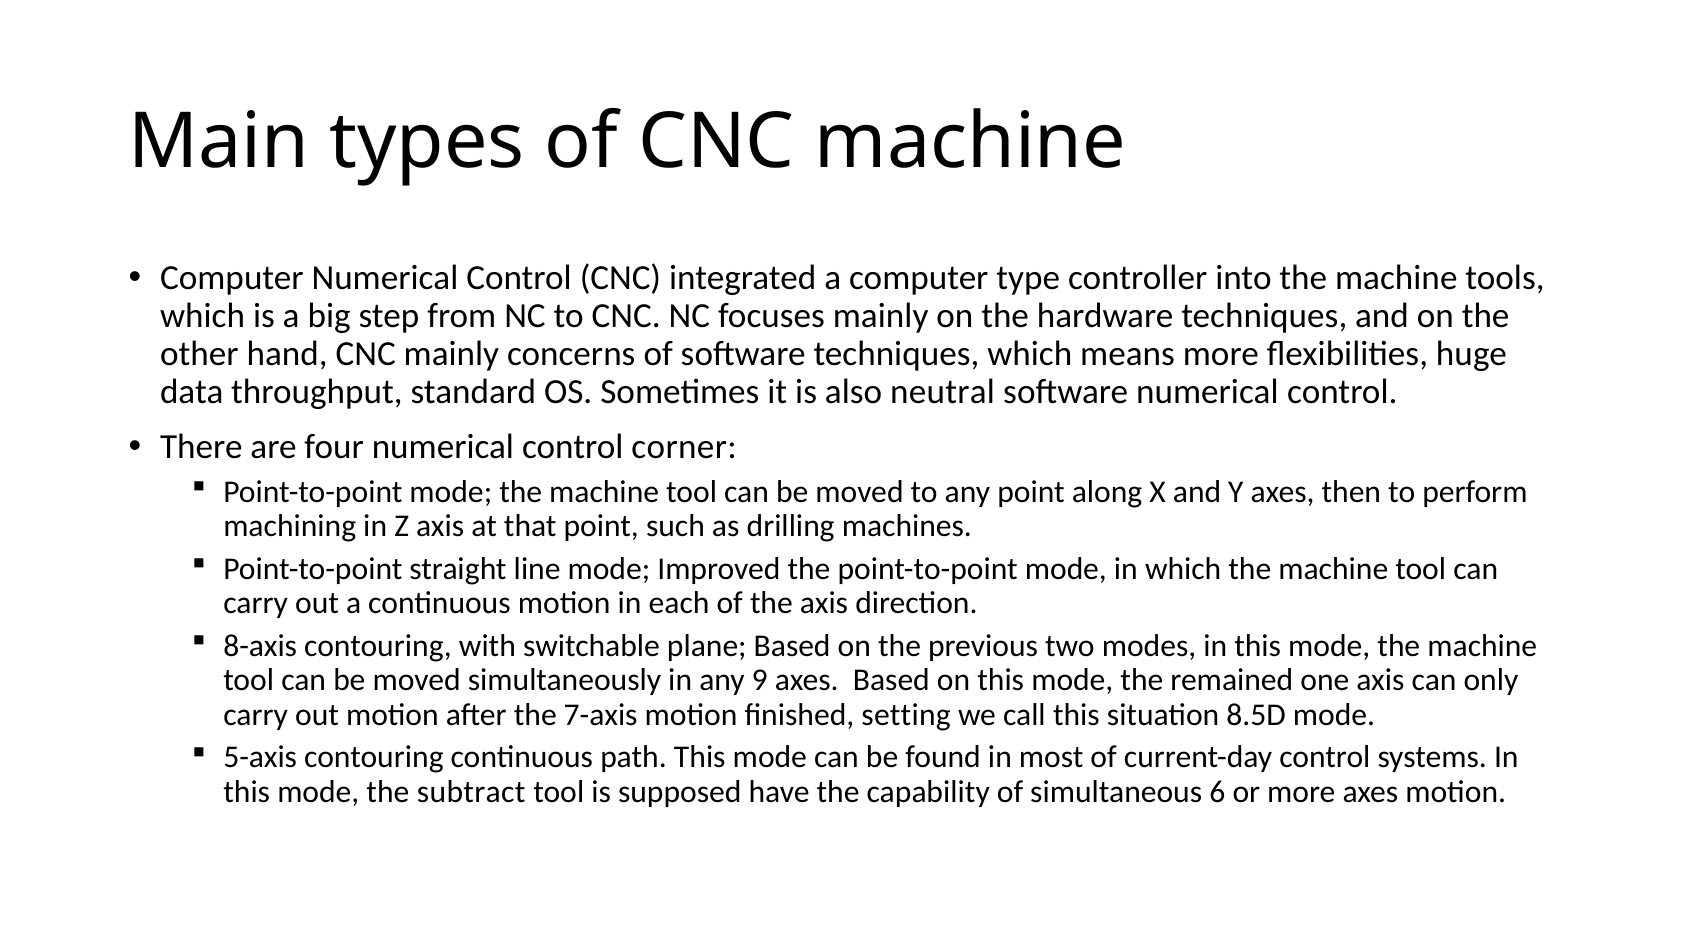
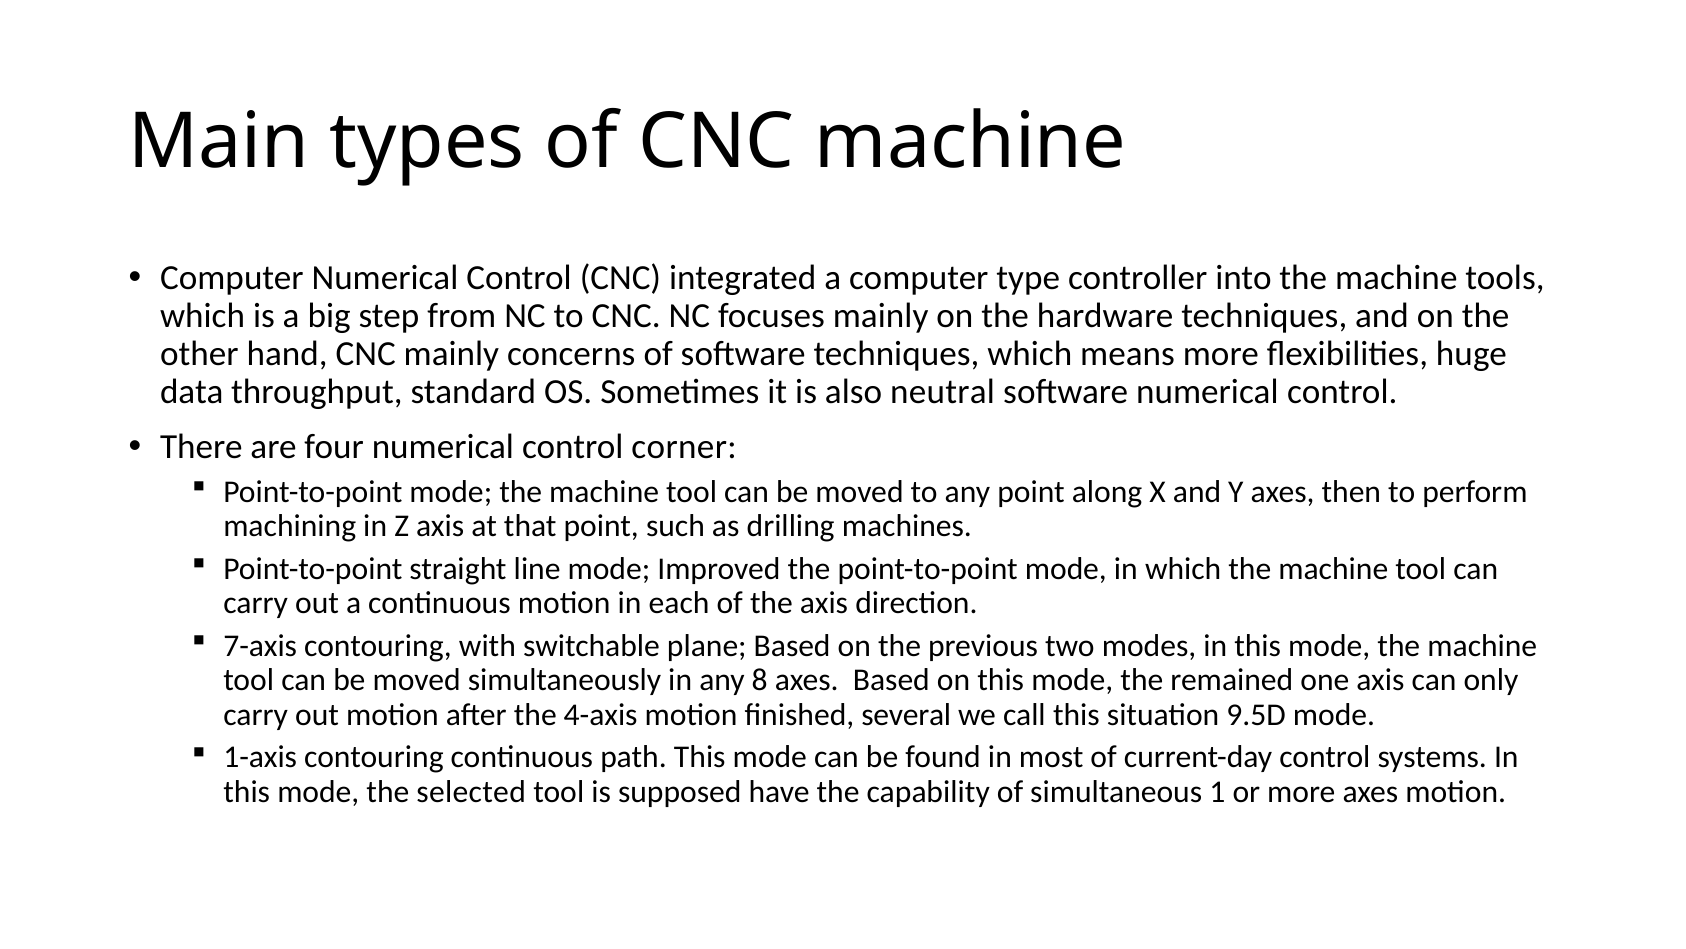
8-axis: 8-axis -> 7-axis (260, 646)
9: 9 -> 8 (760, 680)
7-axis: 7-axis -> 4-axis (601, 714)
setting: setting -> several (906, 714)
8.5D: 8.5D -> 9.5D (1256, 714)
5-axis: 5-axis -> 1-axis (260, 757)
subtract: subtract -> selected (471, 791)
6: 6 -> 1 (1217, 791)
